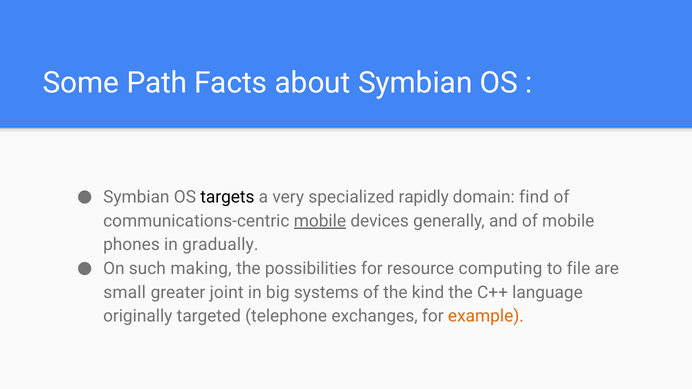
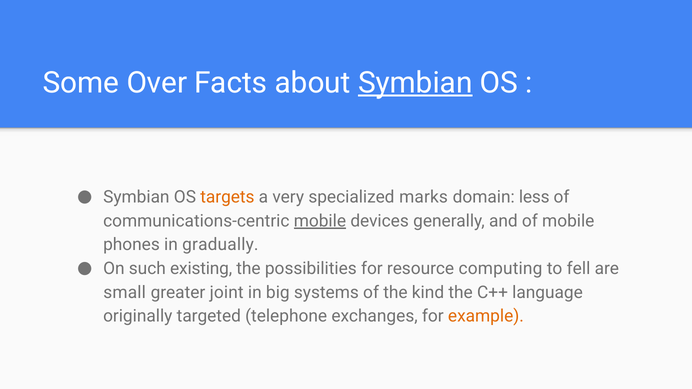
Path: Path -> Over (157, 83)
Symbian underline: none -> present (415, 83)
targets colour: black -> orange (227, 197)
rapidly: rapidly -> marks (424, 197)
find: find -> less (534, 197)
making: making -> existing (201, 269)
file: file -> fell (579, 269)
